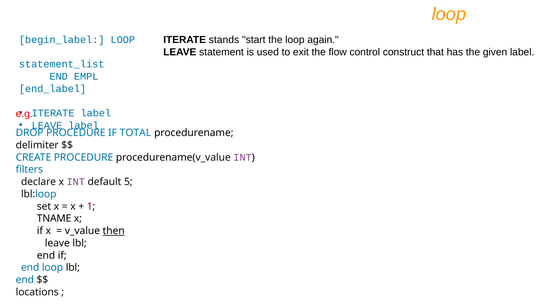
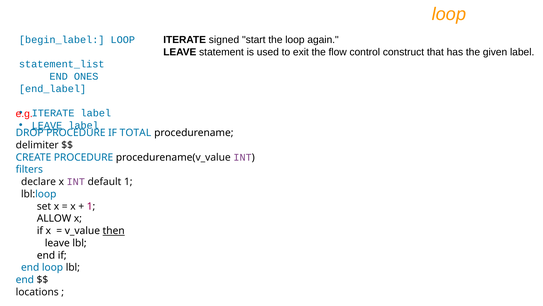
stands: stands -> signed (224, 40)
EMPL: EMPL -> ONES (86, 76)
LEAVE underline: none -> present (47, 125)
default 5: 5 -> 1 (128, 182)
TNAME: TNAME -> ALLOW (54, 218)
